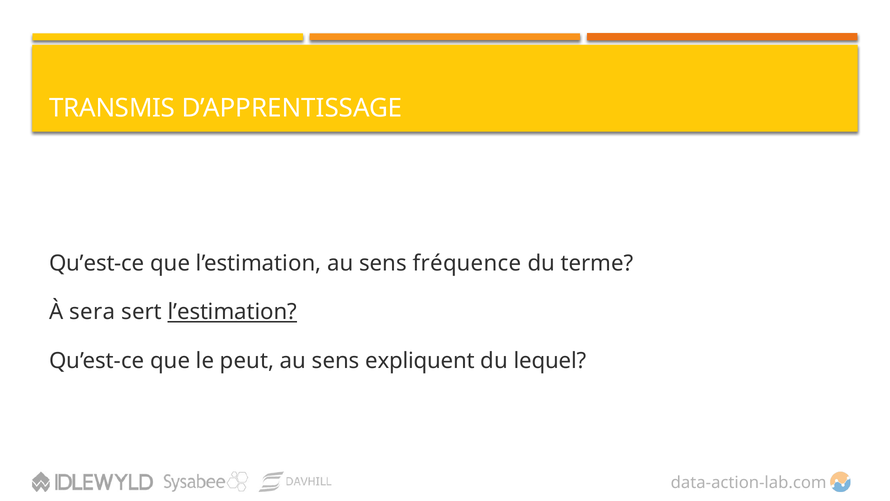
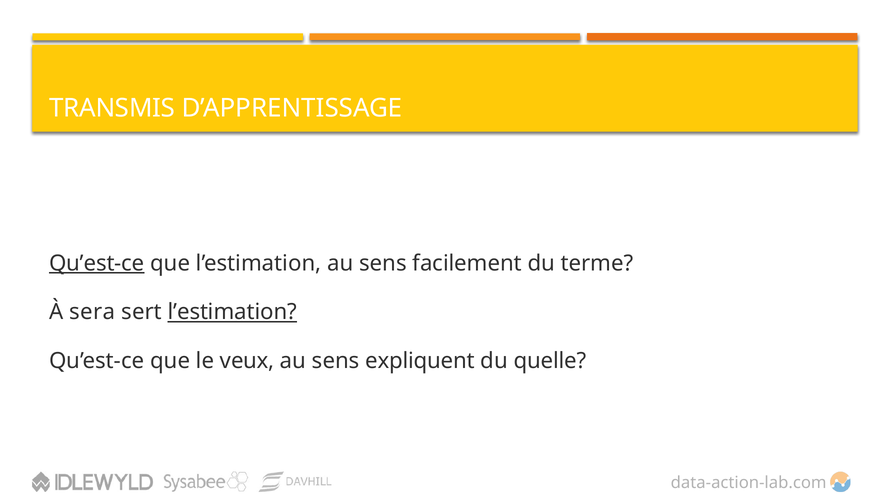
Qu’est-ce underline: none -> present (97, 263)
fréquence: fréquence -> facilement (467, 263)
peut: peut -> veux (247, 361)
lequel: lequel -> quelle (550, 361)
